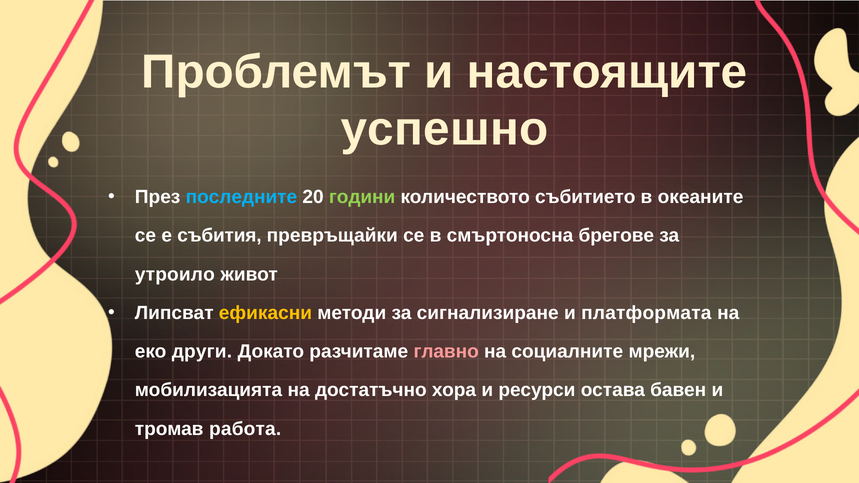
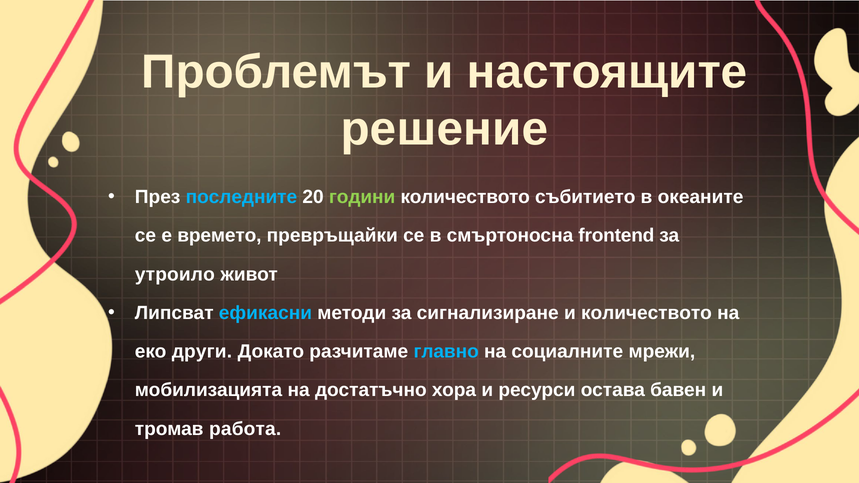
успешно: успешно -> решение (445, 129)
събития: събития -> времето (219, 236)
брегове: брегове -> frontend (616, 236)
ефикасни colour: yellow -> light blue (265, 313)
и платформата: платформата -> количеството (646, 313)
главно colour: pink -> light blue (446, 352)
